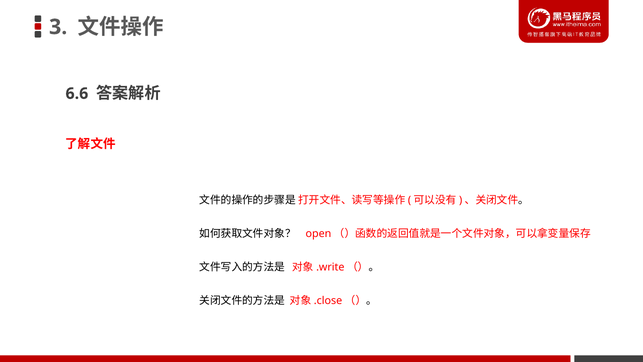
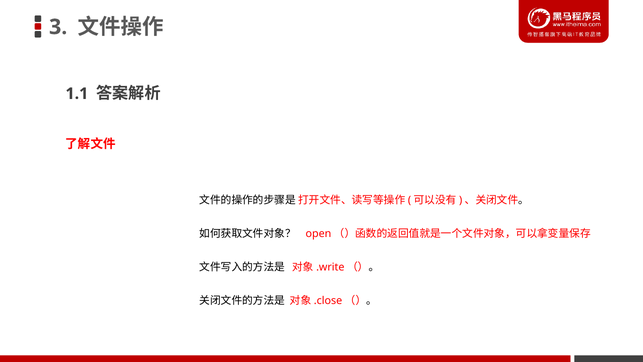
6.6: 6.6 -> 1.1 (77, 93)
